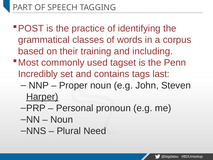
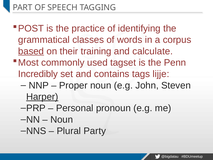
based underline: none -> present (31, 51)
including: including -> calculate (153, 51)
last: last -> lijje (161, 74)
Need: Need -> Party (95, 131)
